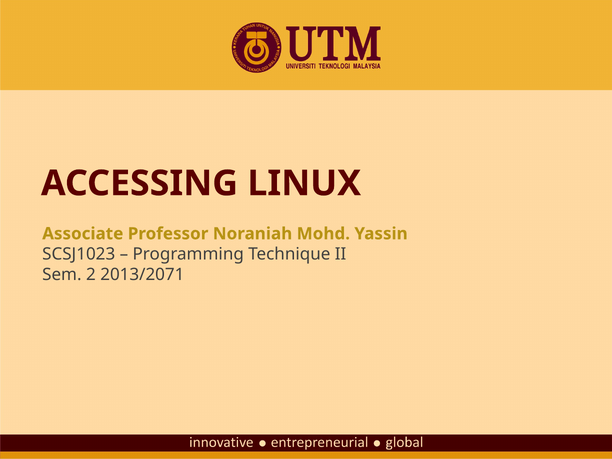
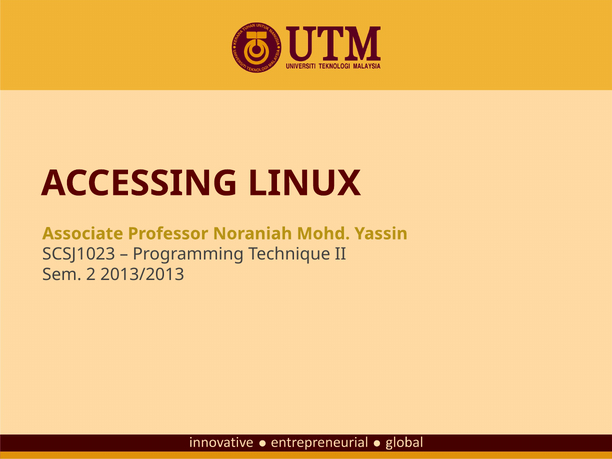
2013/2071: 2013/2071 -> 2013/2013 (142, 275)
